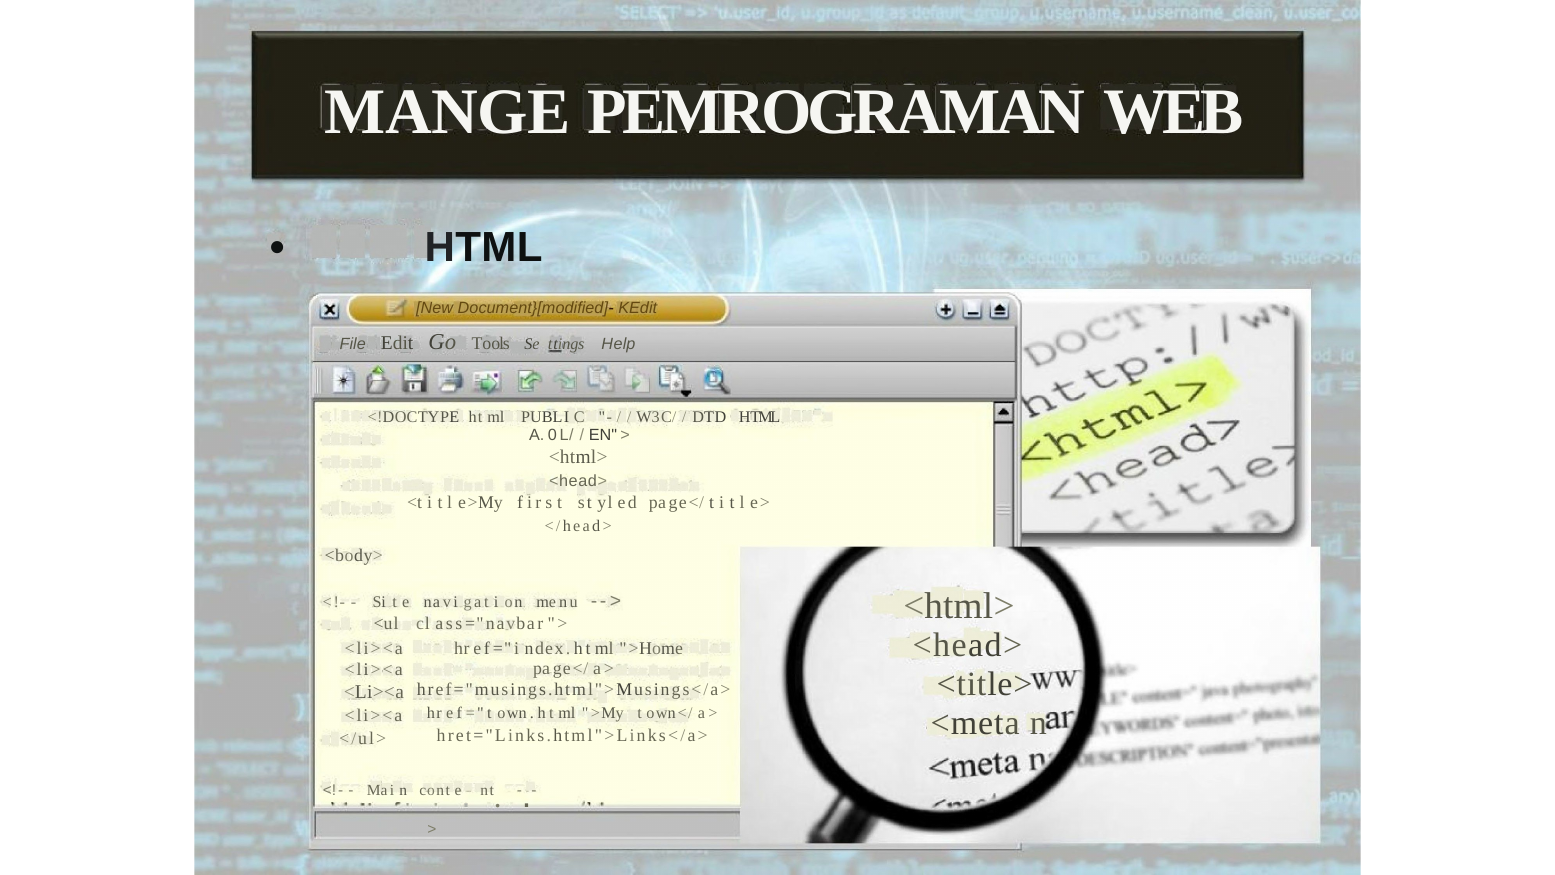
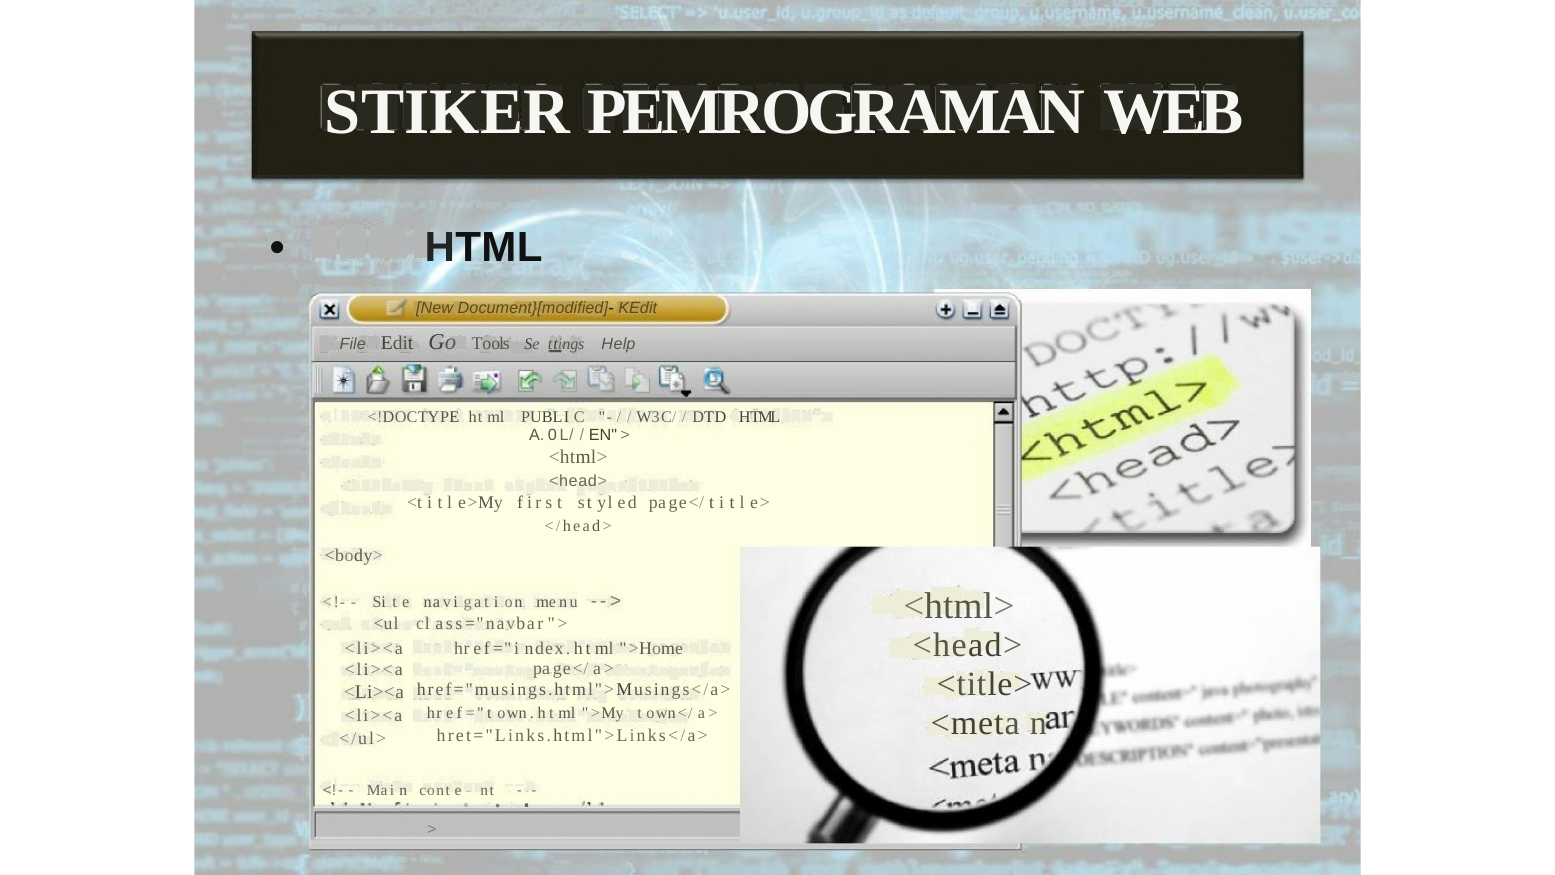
MANGE: MANGE -> STIKER (447, 113)
